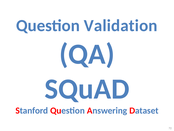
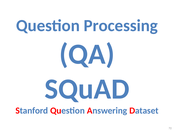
Validation: Validation -> Processing (121, 26)
